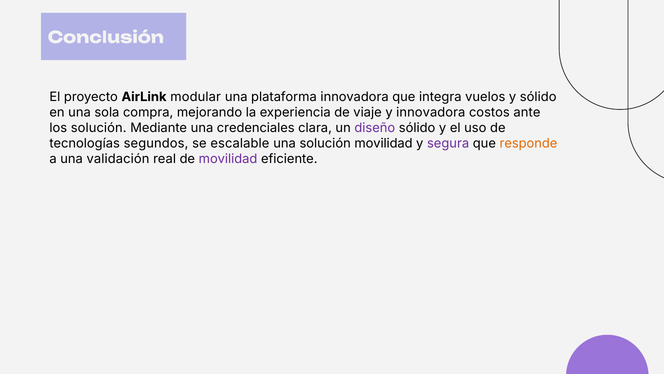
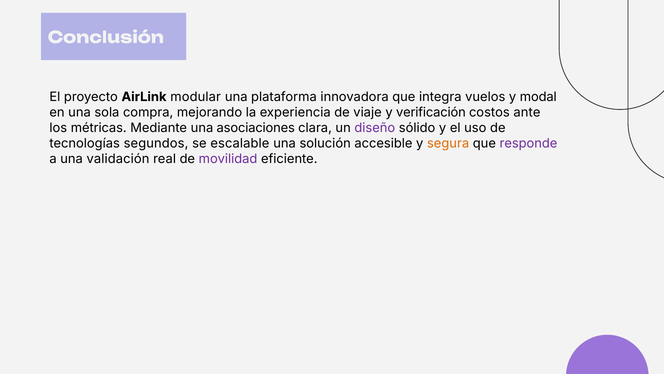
y sólido: sólido -> modal (538, 97)
y innovadora: innovadora -> verificación (431, 112)
los solución: solución -> métricas (99, 128)
credenciales: credenciales -> asociaciones (256, 128)
solución movilidad: movilidad -> accesible (383, 143)
segura colour: purple -> orange (448, 143)
responde colour: orange -> purple (528, 143)
